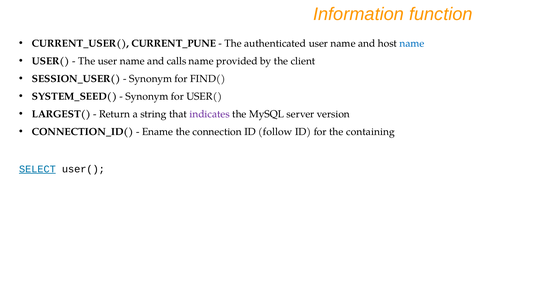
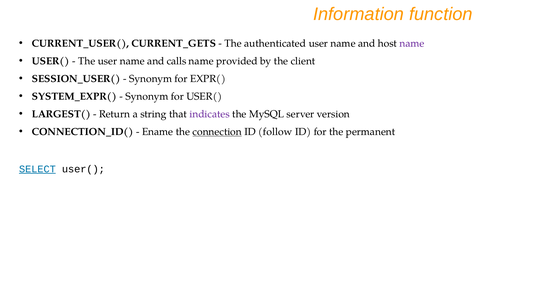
CURRENT_PUNE: CURRENT_PUNE -> CURRENT_GETS (174, 43)
name colour: blue -> purple (412, 43)
FIND(: FIND( -> EXPR( (208, 79)
SYSTEM_SEED(: SYSTEM_SEED( -> SYSTEM_EXPR( (74, 97)
connection underline: none -> present (217, 132)
containing: containing -> permanent (371, 132)
